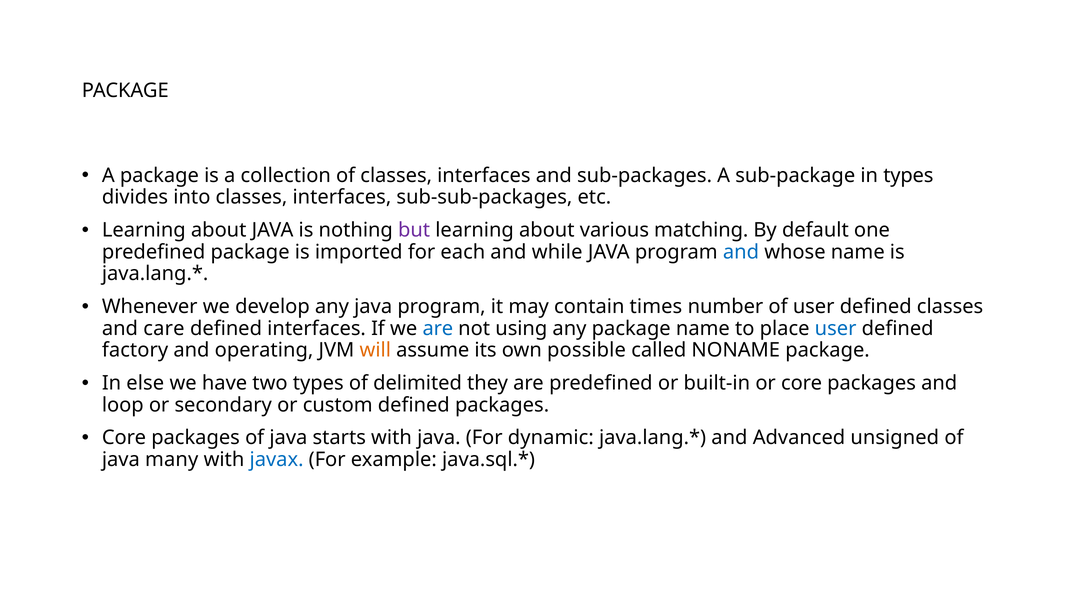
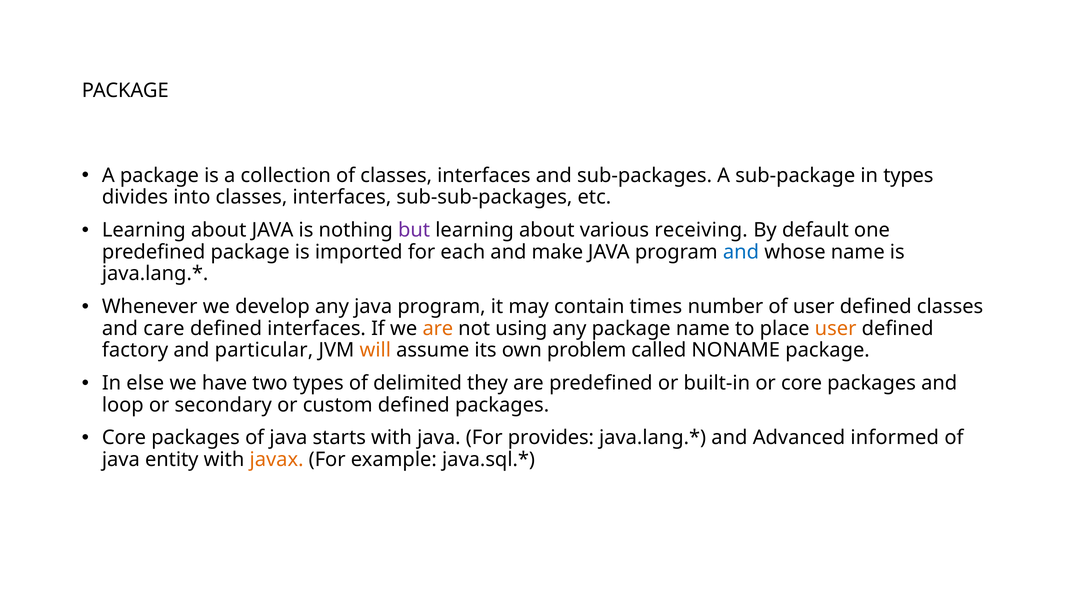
matching: matching -> receiving (701, 230)
while: while -> make (557, 252)
are colour: blue -> orange (438, 328)
user colour: blue -> orange (836, 328)
operating: operating -> particular (264, 350)
possible: possible -> problem (587, 350)
dynamic: dynamic -> provides (551, 438)
unsigned: unsigned -> informed (895, 438)
many: many -> entity (172, 459)
javax colour: blue -> orange (277, 459)
